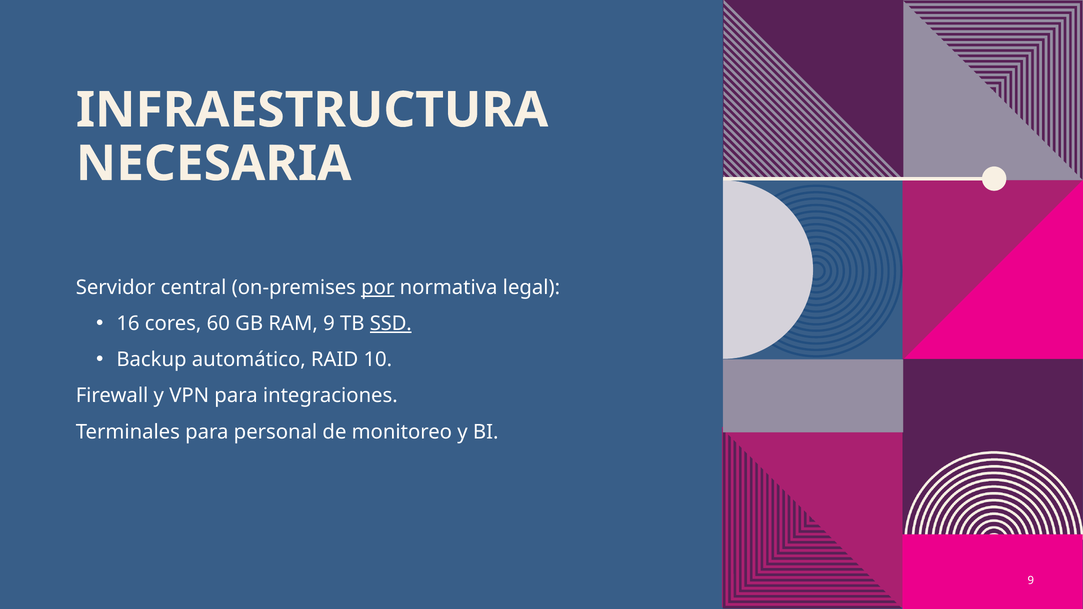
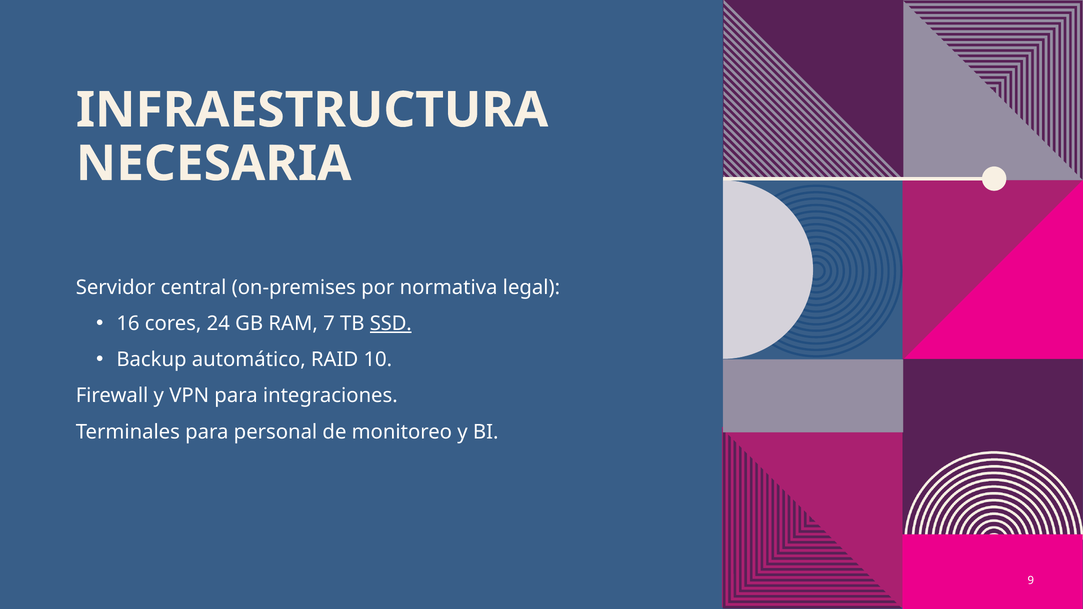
por underline: present -> none (378, 288)
60: 60 -> 24 (218, 324)
RAM 9: 9 -> 7 (329, 324)
